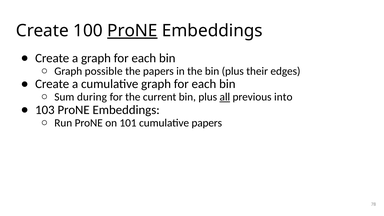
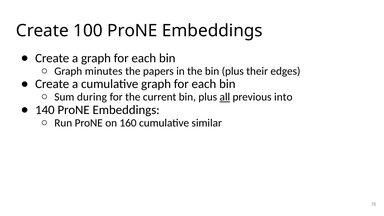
ProNE underline: present -> none (132, 31)
possible: possible -> minutes (104, 71)
103: 103 -> 140 (45, 110)
101: 101 -> 160 (128, 123)
cumulative papers: papers -> similar (207, 123)
